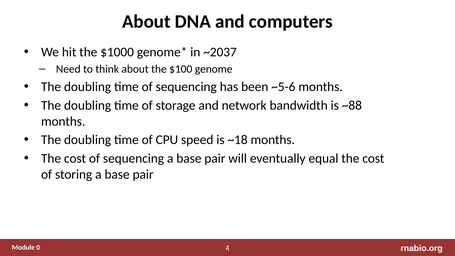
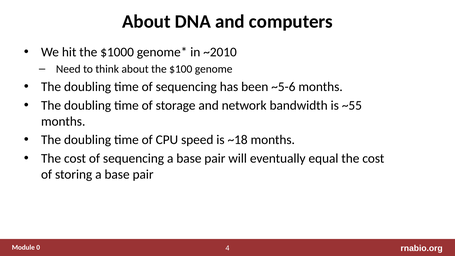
~2037: ~2037 -> ~2010 (220, 52)
~88: ~88 -> ~55 (352, 105)
